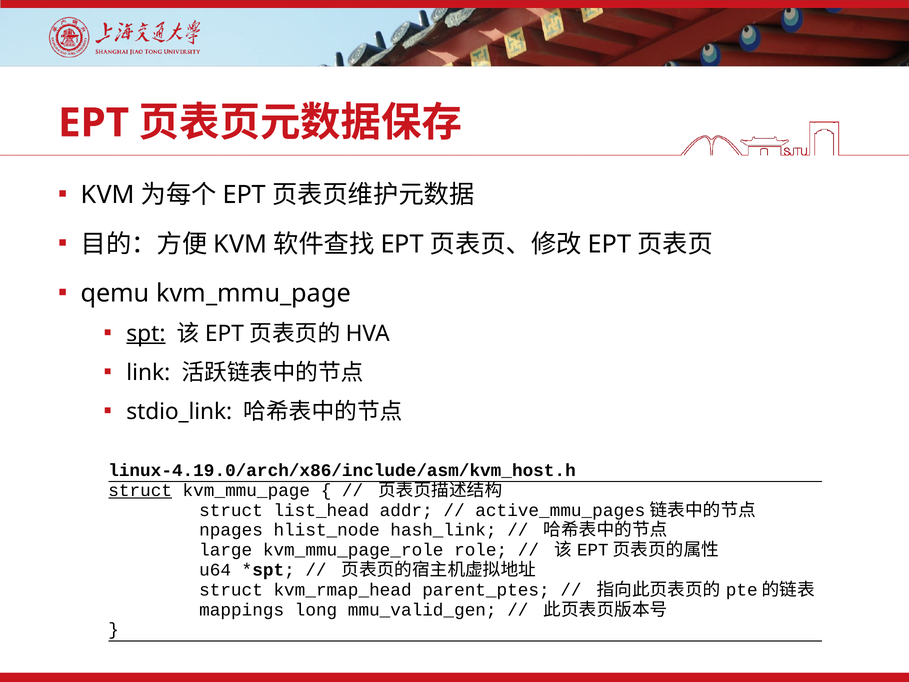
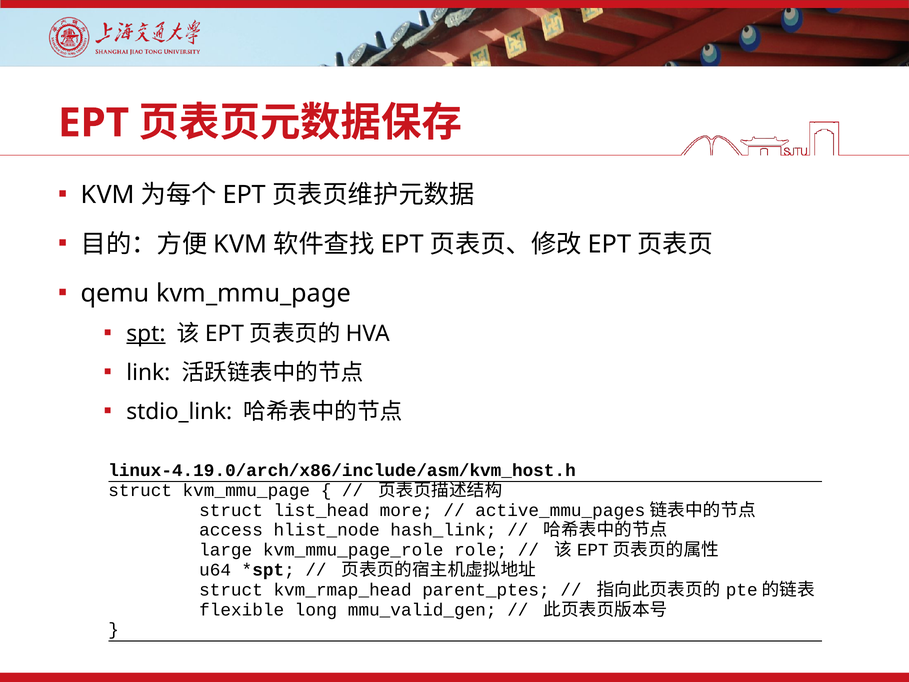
struct underline: present -> none (140, 490)
addr: addr -> more (406, 510)
npages: npages -> access (231, 530)
mappings: mappings -> flexible (242, 609)
